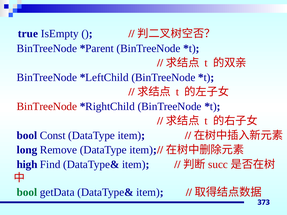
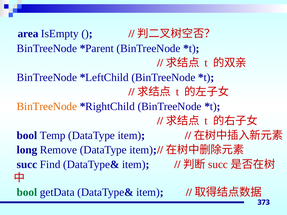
true: true -> area (28, 34)
BinTreeNode colour: red -> orange (47, 106)
Const: Const -> Temp (53, 136)
high: high -> succ (27, 165)
